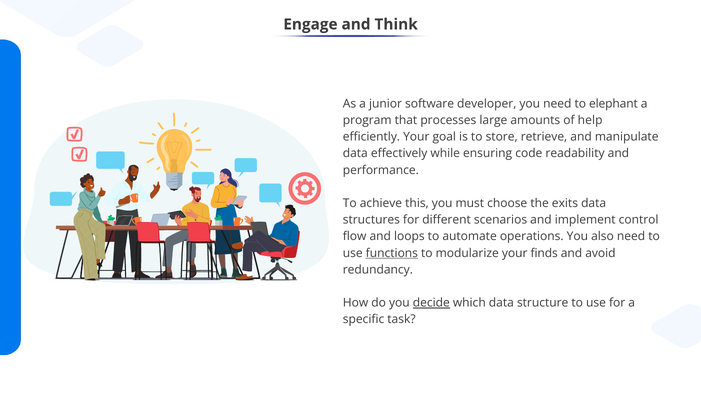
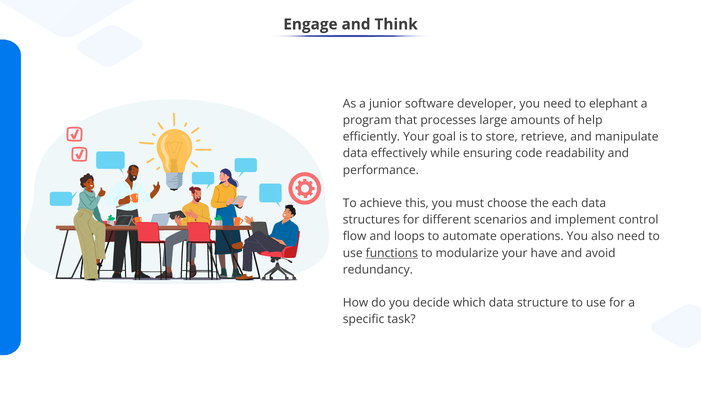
exits: exits -> each (565, 203)
finds: finds -> have (544, 253)
decide underline: present -> none (431, 303)
